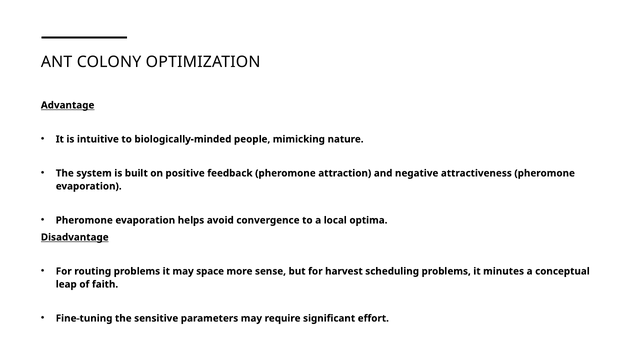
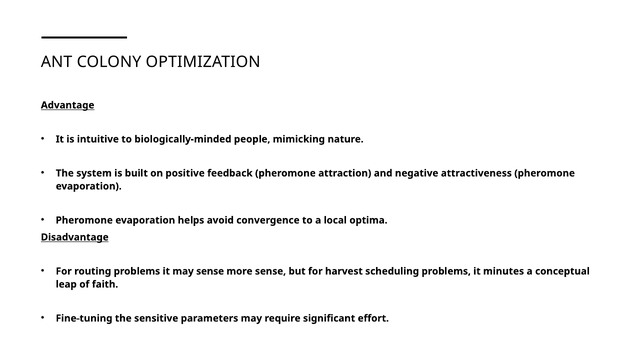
may space: space -> sense (210, 272)
